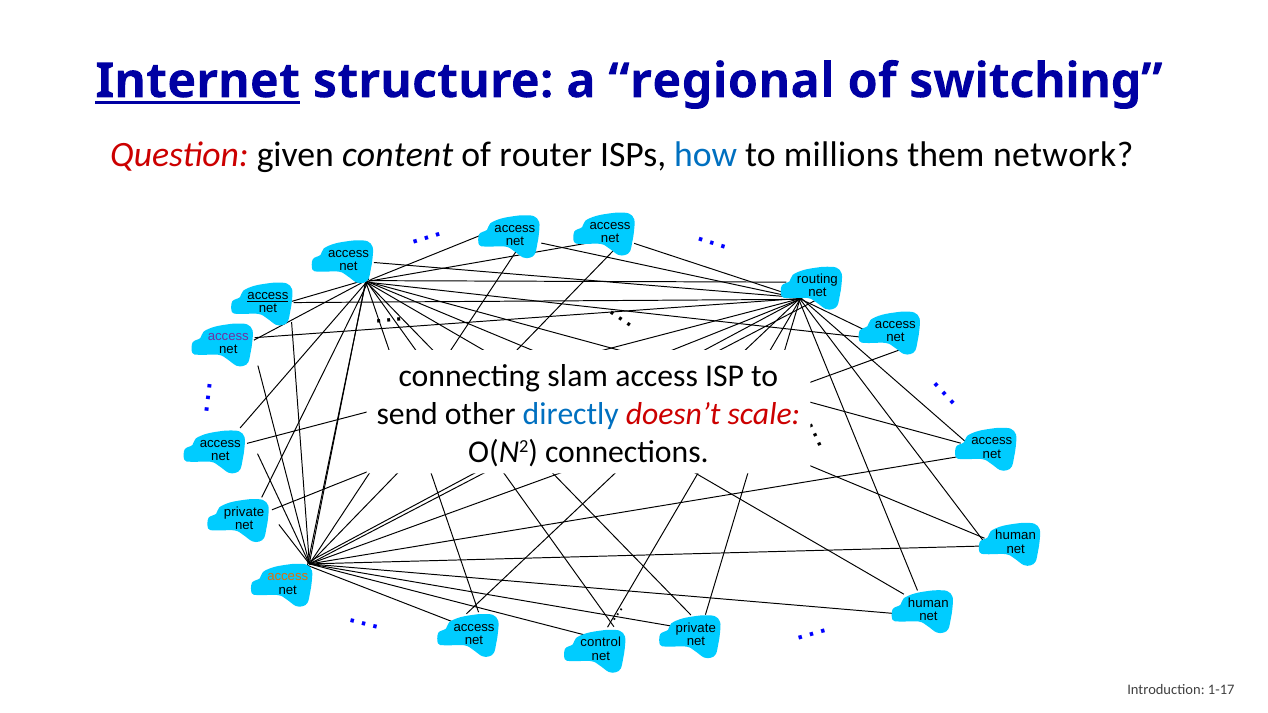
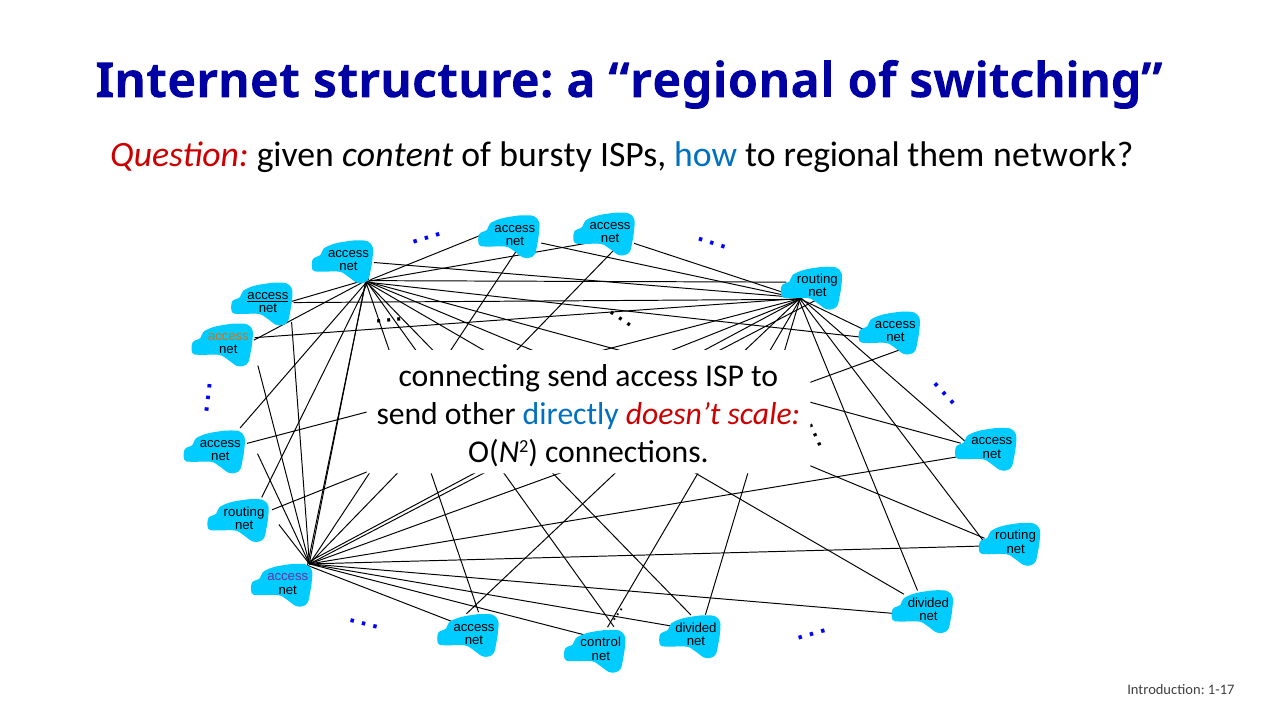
Internet underline: present -> none (198, 81)
router: router -> bursty (546, 155)
to millions: millions -> regional (842, 155)
access colour: purple -> orange (228, 336)
connecting slam: slam -> send (578, 376)
private: private -> routing (244, 512)
human: human -> routing (1016, 536)
access colour: orange -> purple (288, 577)
human: human -> divided (928, 603)
private: private -> divided (696, 628)
